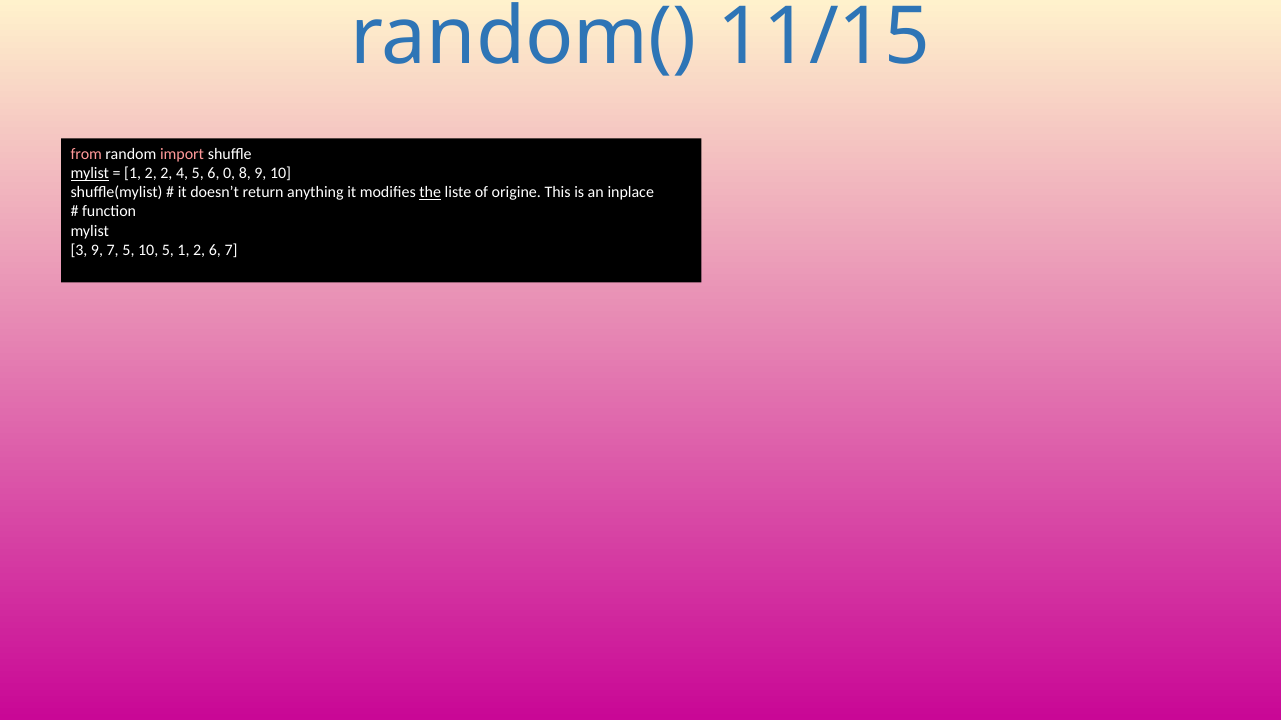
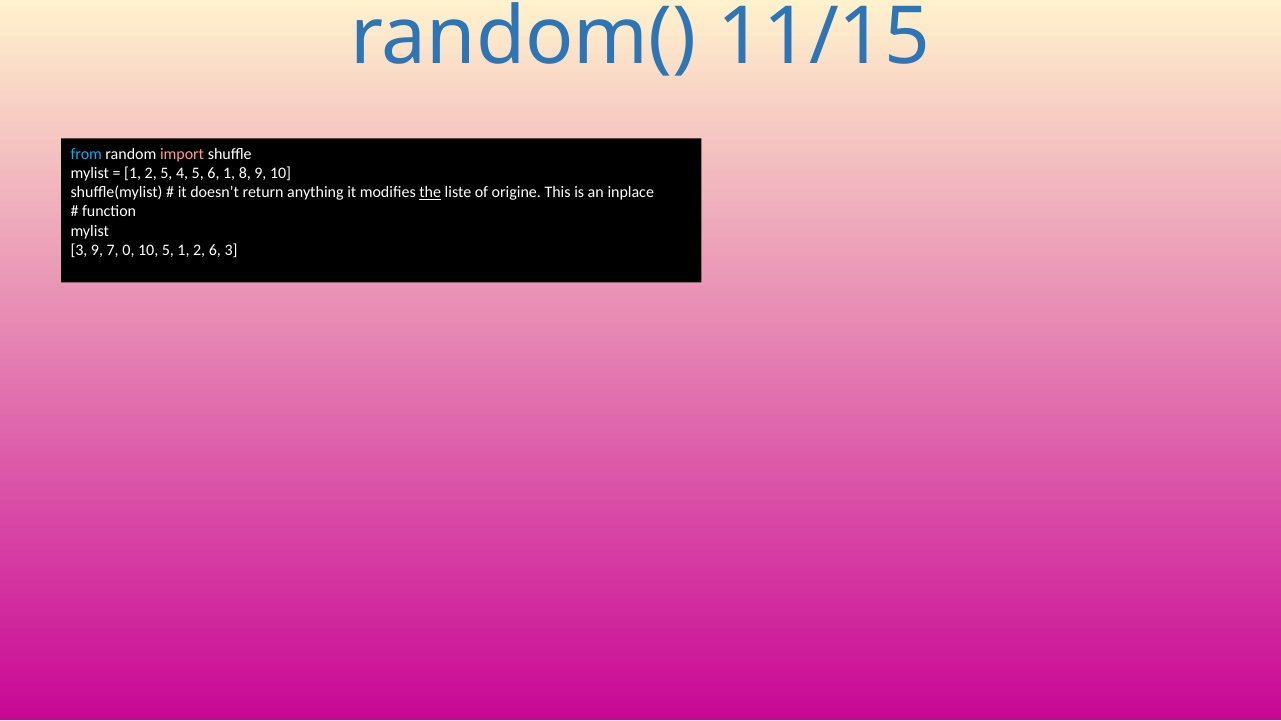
from colour: pink -> light blue (86, 154)
mylist underline: present -> none (90, 173)
2 2: 2 -> 5 (166, 173)
6 0: 0 -> 1 (229, 173)
7 5: 5 -> 0 (128, 250)
6 7: 7 -> 3 (231, 250)
